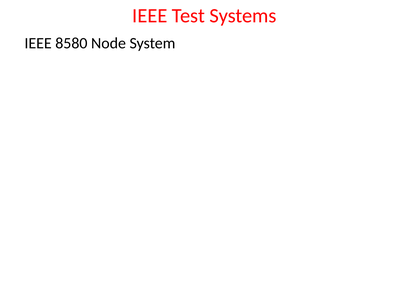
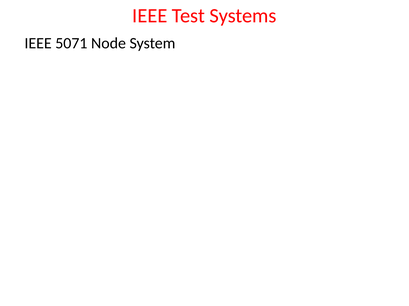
8580: 8580 -> 5071 (71, 43)
